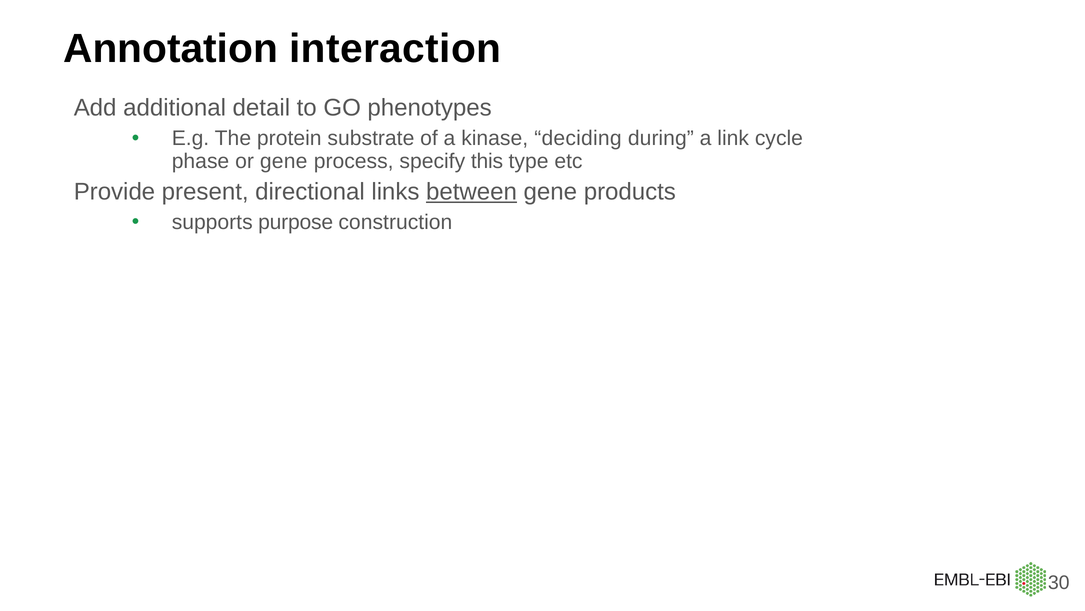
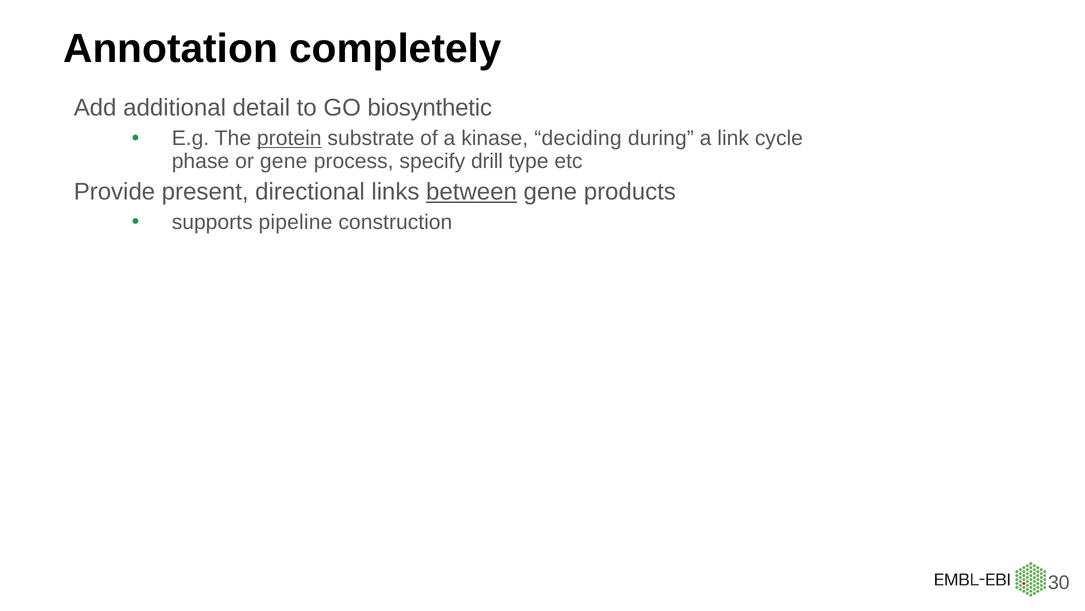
interaction: interaction -> completely (395, 49)
phenotypes: phenotypes -> biosynthetic (430, 108)
protein underline: none -> present (289, 138)
this: this -> drill (487, 161)
purpose: purpose -> pipeline (295, 222)
